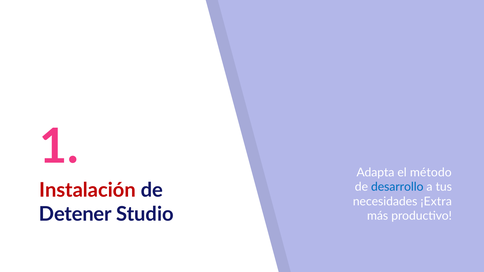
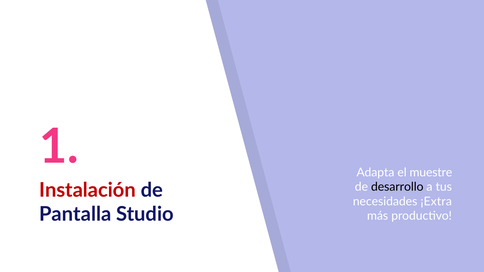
método: método -> muestre (431, 173)
desarrollo colour: blue -> black (397, 187)
Detener: Detener -> Pantalla (75, 214)
